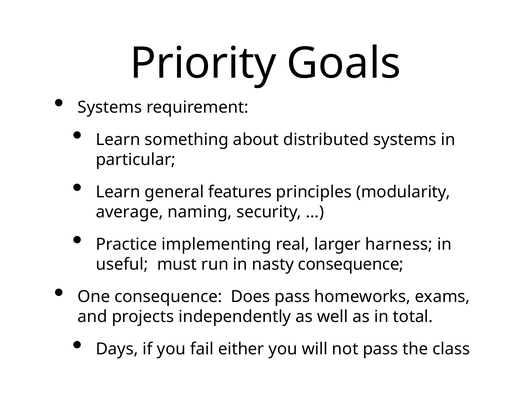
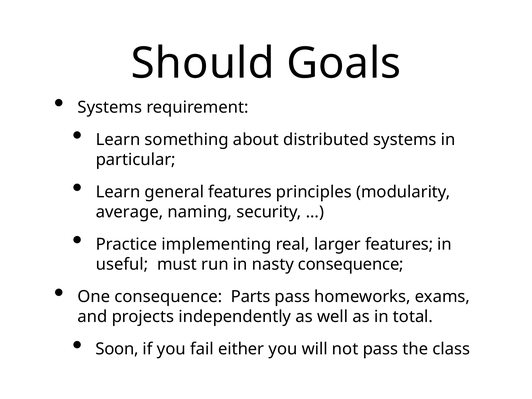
Priority: Priority -> Should (203, 63)
larger harness: harness -> features (399, 244)
Does: Does -> Parts (251, 297)
Days: Days -> Soon (117, 349)
